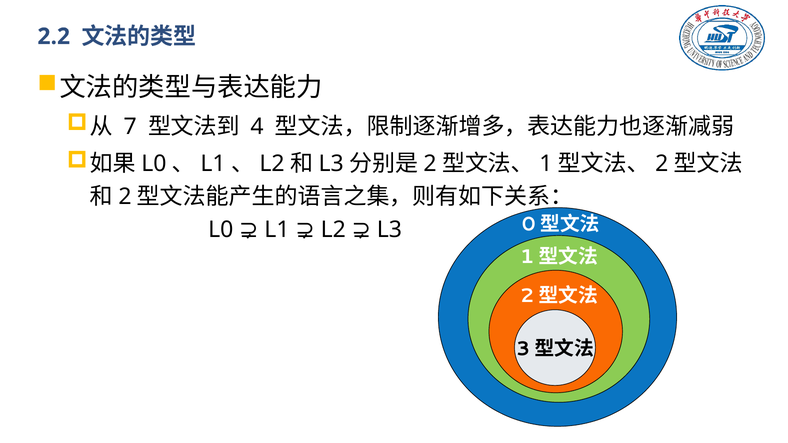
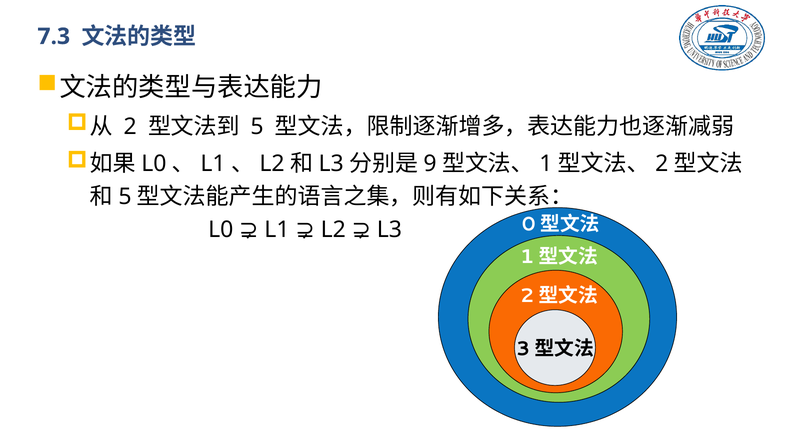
2.2: 2.2 -> 7.3 (54, 36)
7: 7 -> 2 (130, 127)
4: 4 -> 5 (257, 127)
2: 2 -> 9 (430, 164)
2: 2 -> 5 (125, 197)
